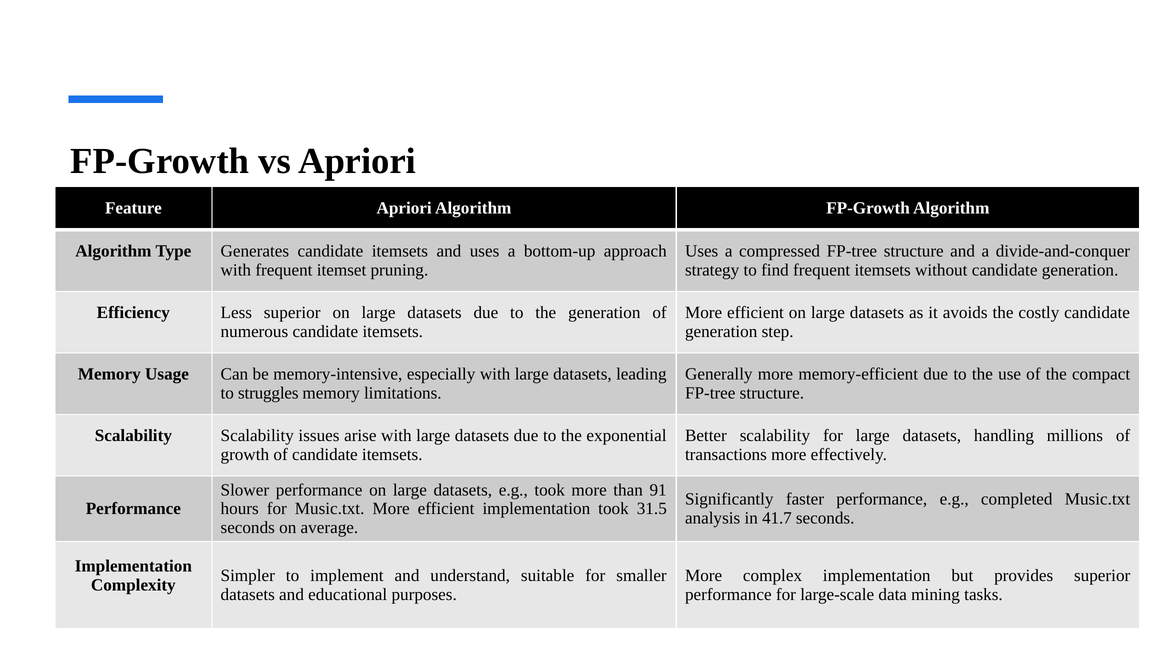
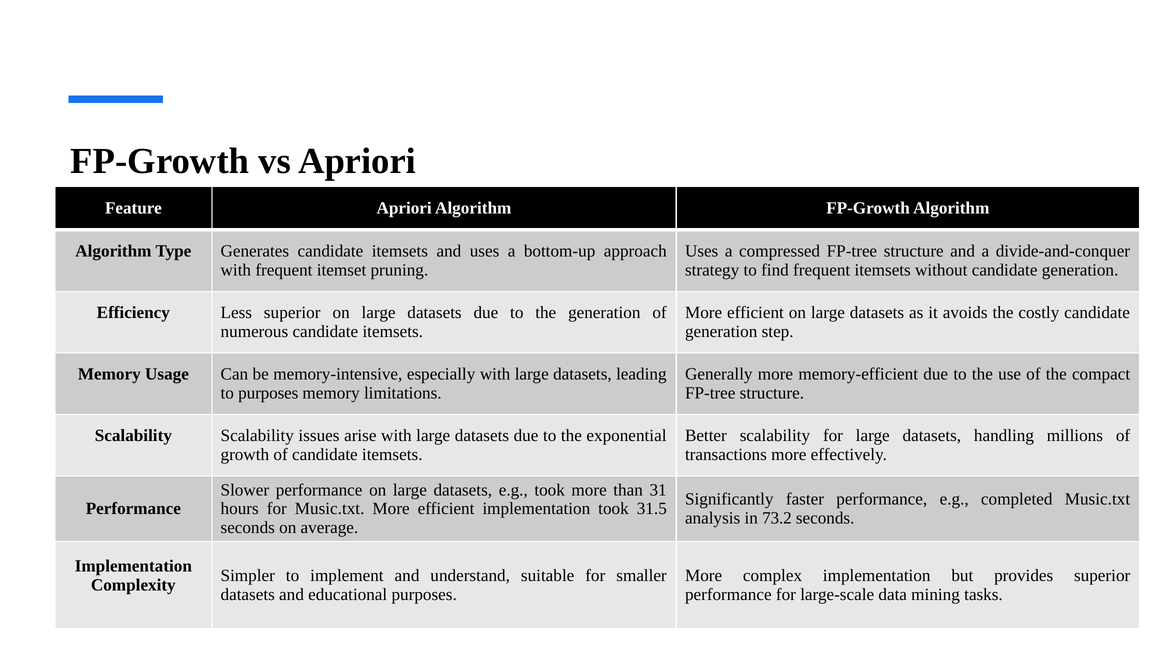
to struggles: struggles -> purposes (268, 393)
91: 91 -> 31 (658, 490)
41.7: 41.7 -> 73.2 (777, 518)
